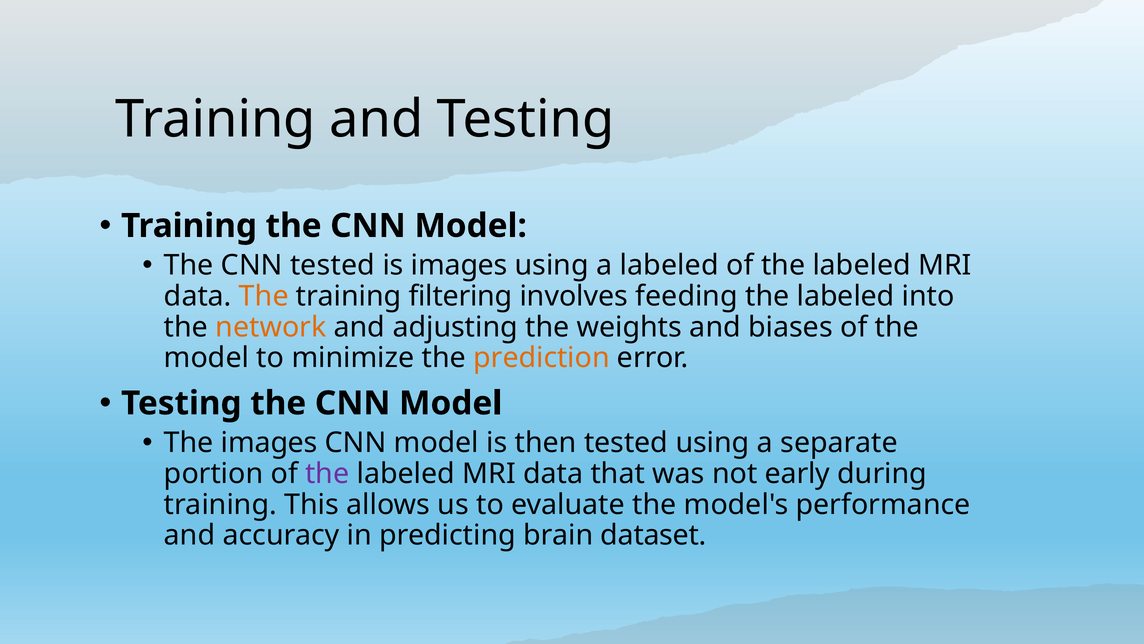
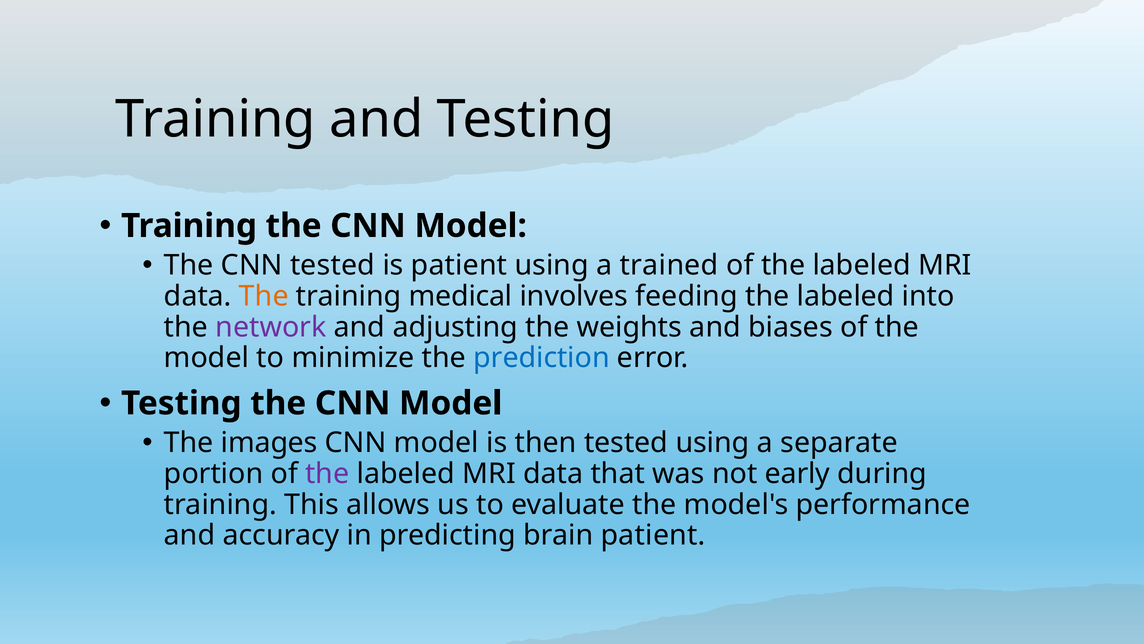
is images: images -> patient (459, 265)
a labeled: labeled -> trained (669, 265)
filtering: filtering -> medical (461, 296)
network colour: orange -> purple (271, 327)
prediction colour: orange -> blue (542, 358)
brain dataset: dataset -> patient (653, 535)
